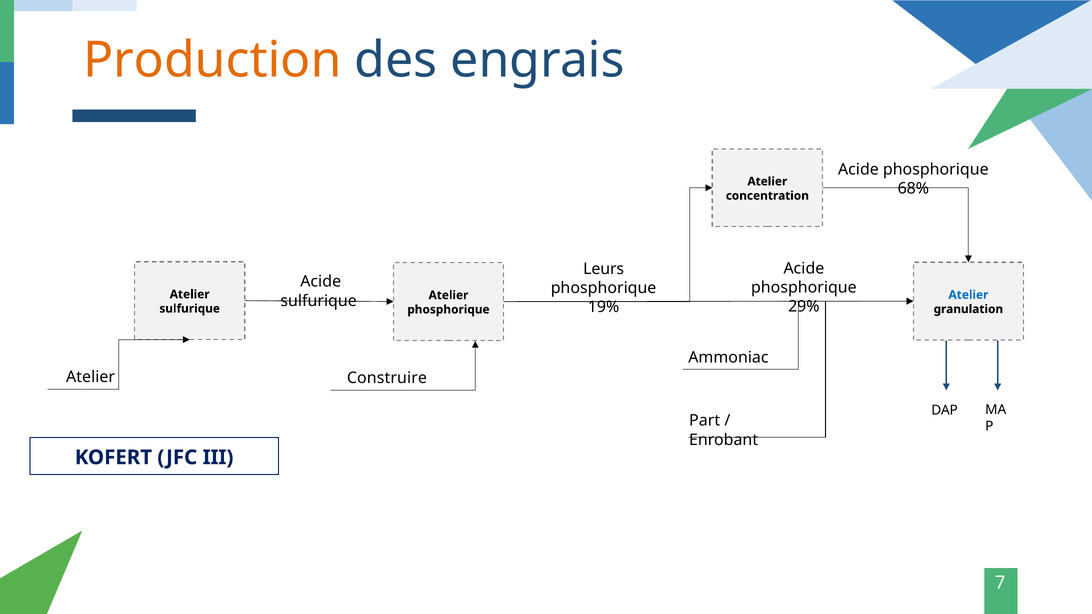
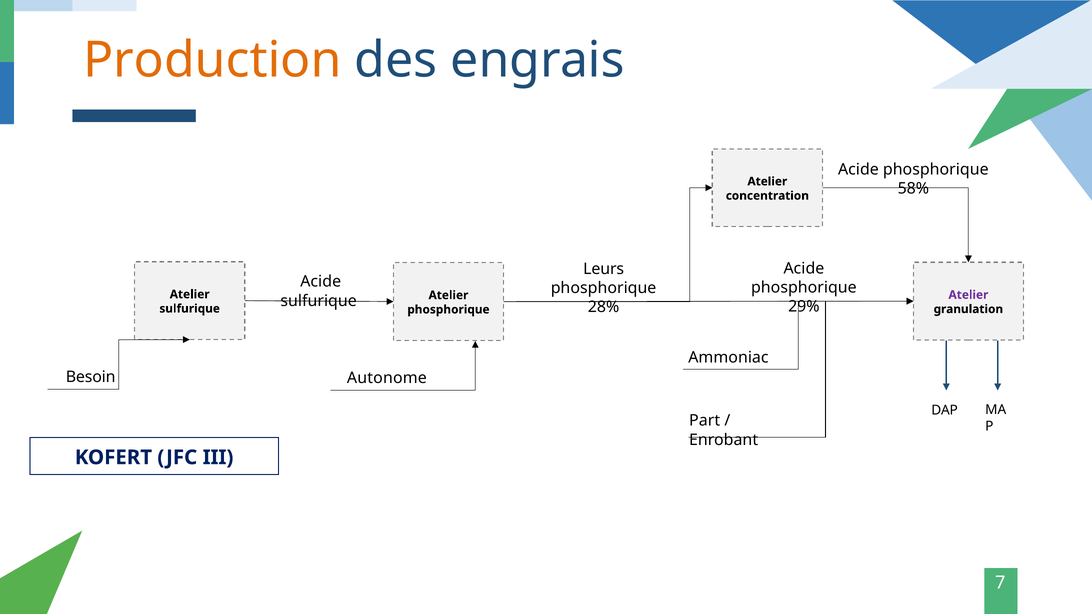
68%: 68% -> 58% (913, 189)
Atelier colour: blue -> purple (968, 295)
19%: 19% -> 28% (604, 307)
Atelier: Atelier -> Besoin (91, 377)
Construire: Construire -> Autonome (387, 378)
